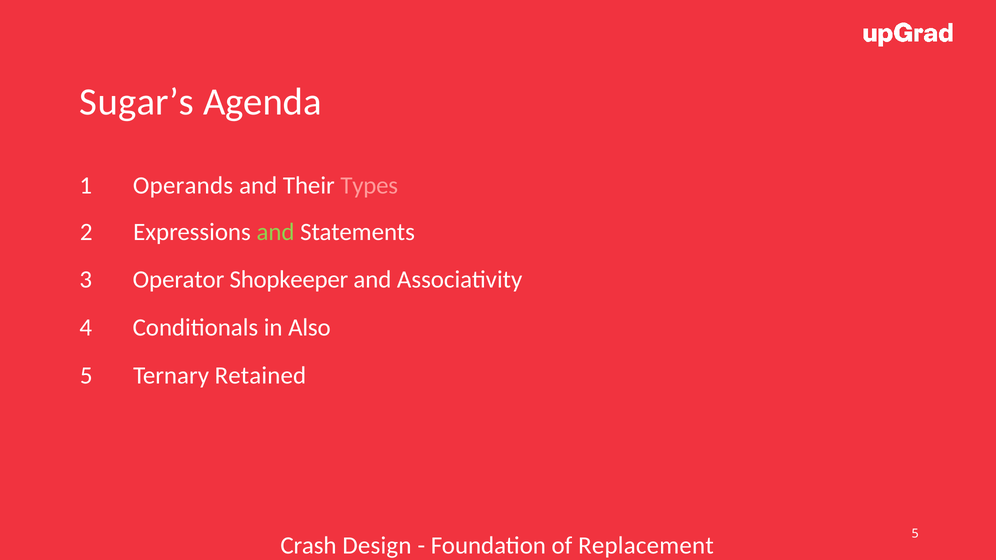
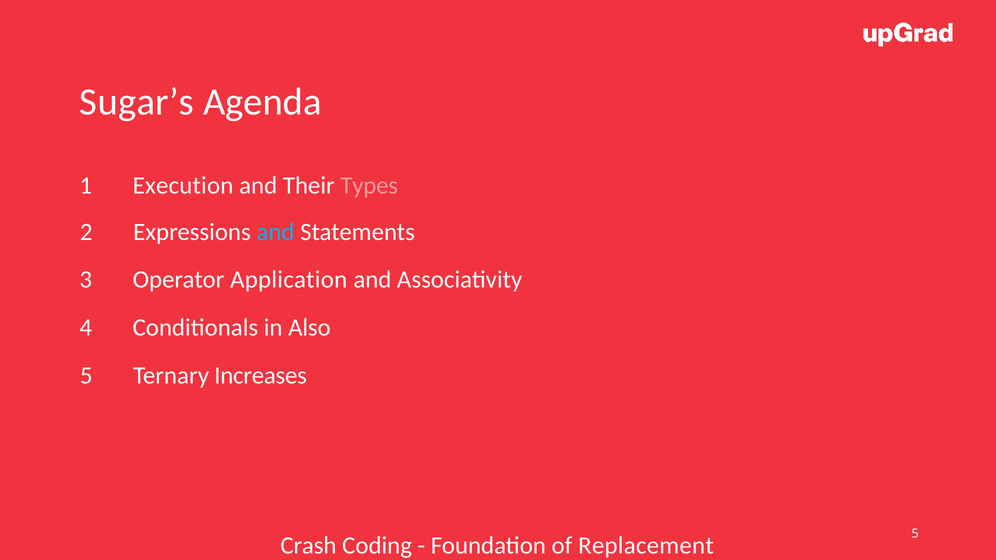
Operands: Operands -> Execution (183, 186)
and colour: light green -> light blue (276, 232)
Shopkeeper: Shopkeeper -> Application (289, 280)
Retained: Retained -> Increases (261, 376)
Design: Design -> Coding (377, 546)
